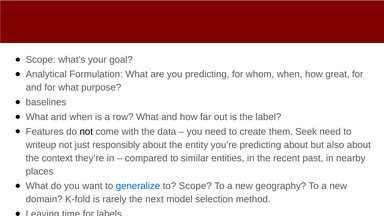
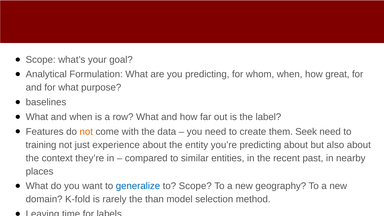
not colour: black -> orange (86, 132)
writeup: writeup -> training (41, 145)
responsibly: responsibly -> experience (116, 145)
next: next -> than (155, 199)
